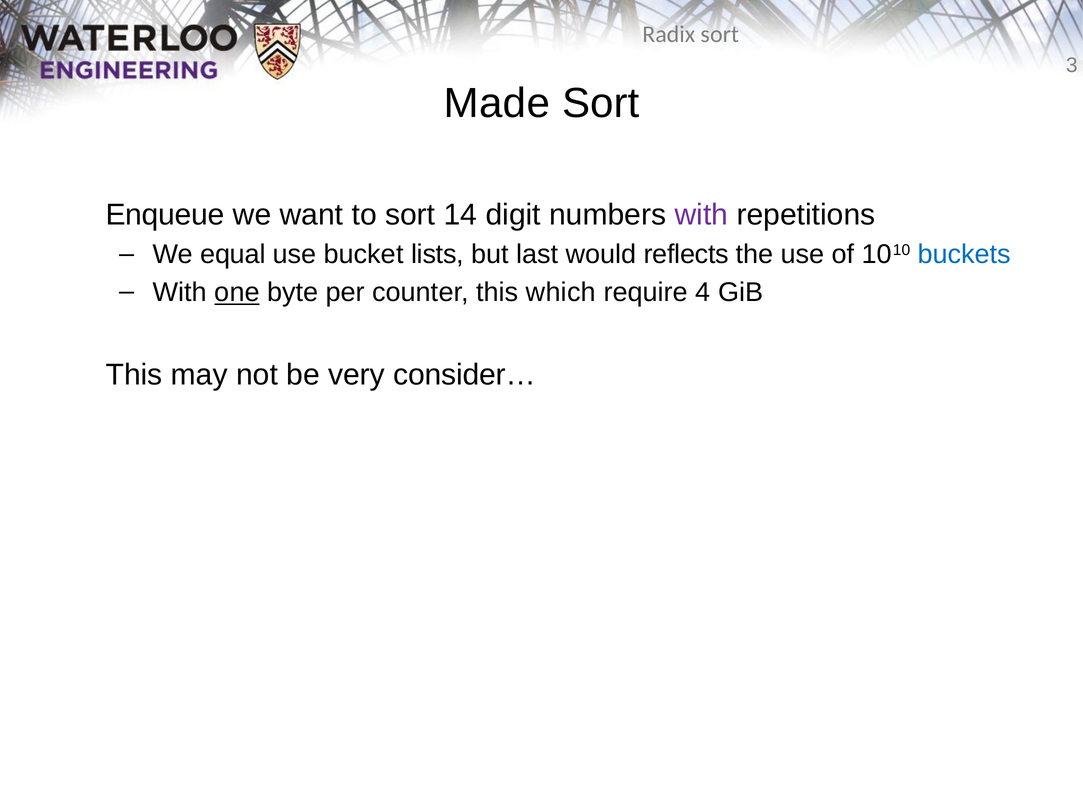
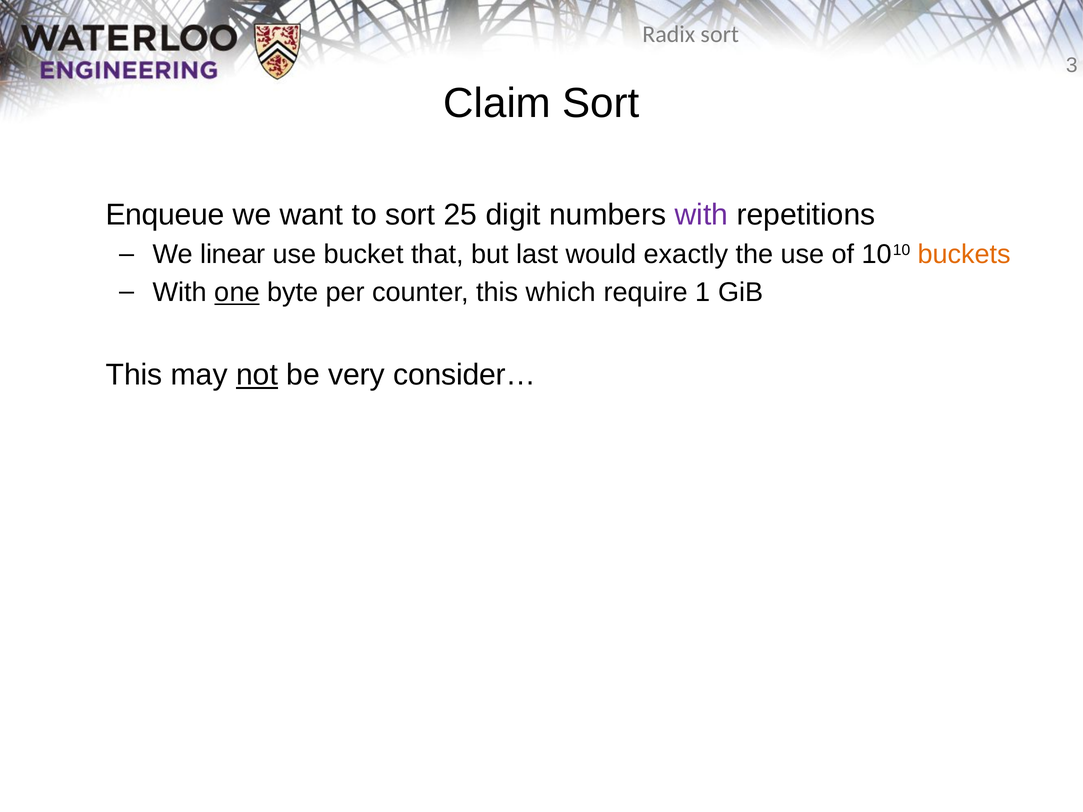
Made: Made -> Claim (497, 103)
14: 14 -> 25 (460, 215)
equal: equal -> linear (233, 255)
lists: lists -> that (437, 255)
reflects: reflects -> exactly (686, 255)
buckets colour: blue -> orange (964, 255)
4: 4 -> 1 (703, 293)
not underline: none -> present (257, 375)
